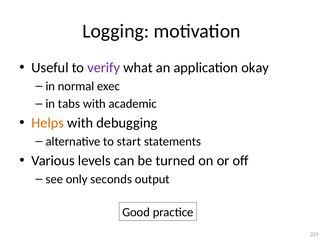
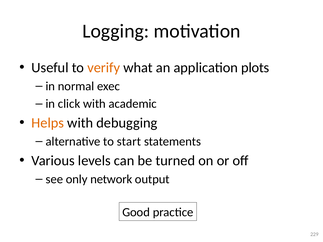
verify colour: purple -> orange (104, 68)
okay: okay -> plots (255, 68)
tabs: tabs -> click (69, 104)
seconds: seconds -> network (111, 179)
